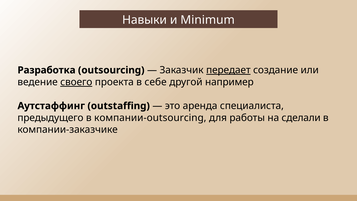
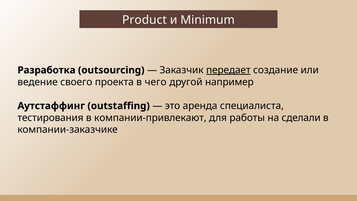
Навыки: Навыки -> Product (144, 20)
своего underline: present -> none (76, 82)
себе: себе -> чего (156, 82)
предыдущего: предыдущего -> тестирования (50, 118)
компании-outsourcing: компании-outsourcing -> компании-привлекают (150, 118)
